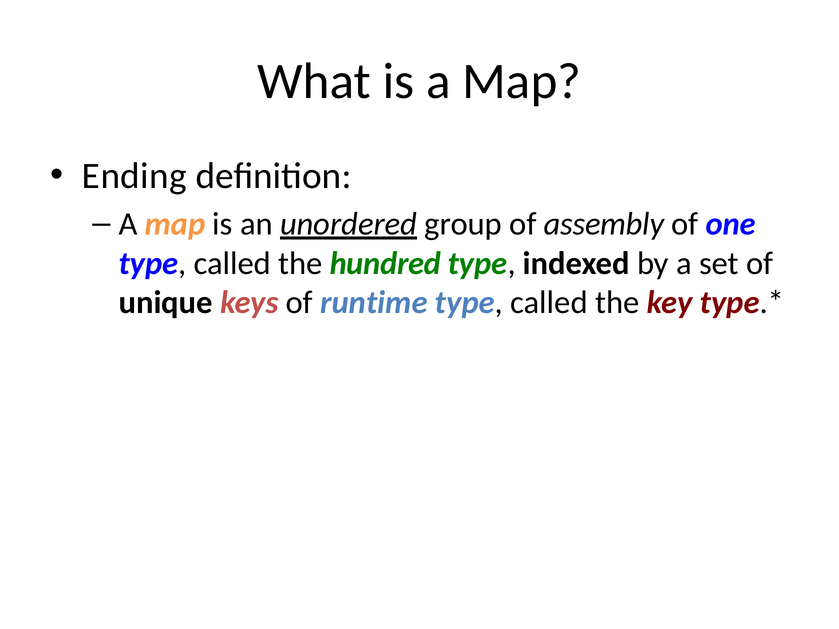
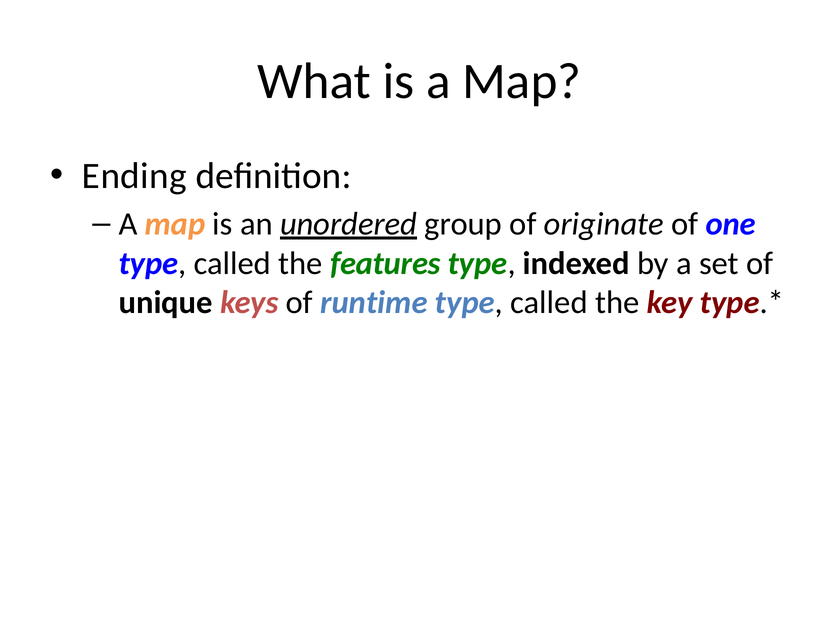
assembly: assembly -> originate (604, 224)
hundred: hundred -> features (385, 263)
